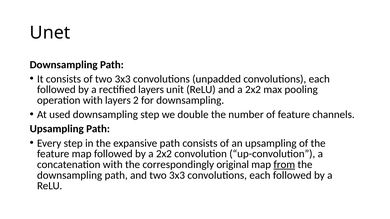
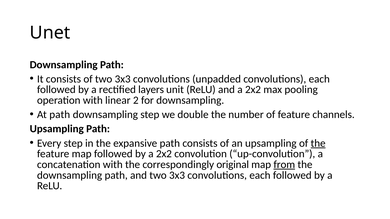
with layers: layers -> linear (118, 100)
At used: used -> path (60, 115)
the underline: none -> present (318, 143)
